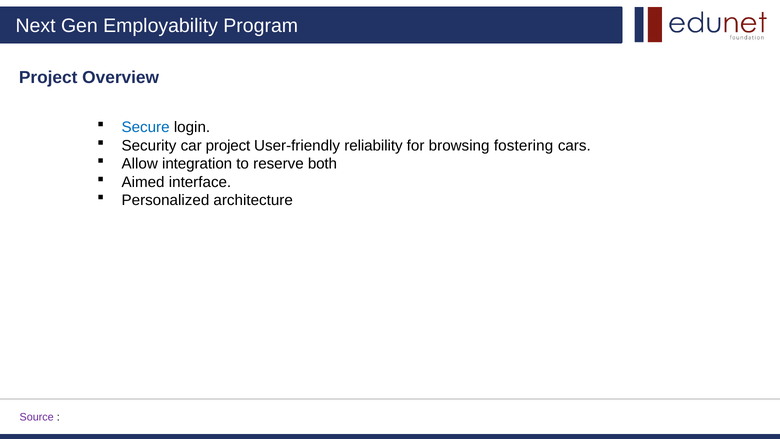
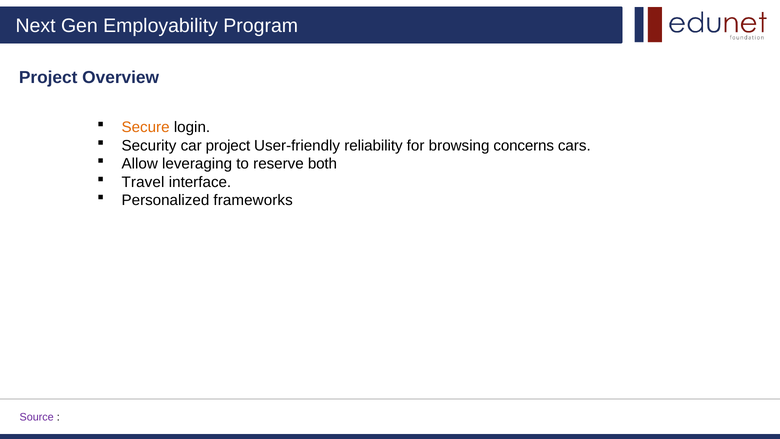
Secure colour: blue -> orange (146, 127)
fostering: fostering -> concerns (524, 146)
integration: integration -> leveraging (197, 164)
Aimed: Aimed -> Travel (143, 182)
architecture: architecture -> frameworks (253, 200)
